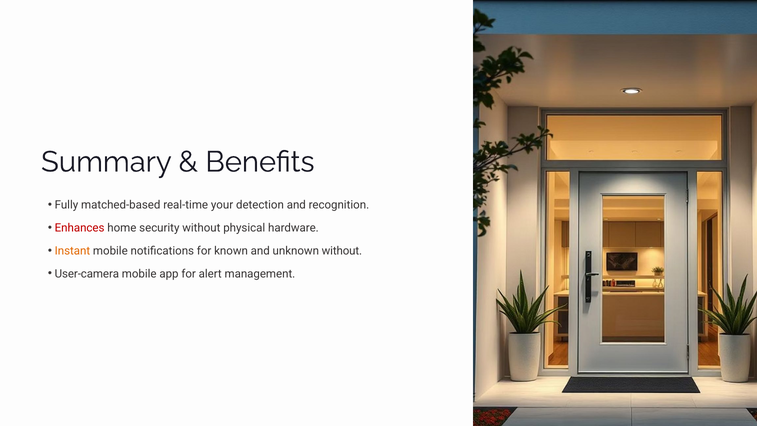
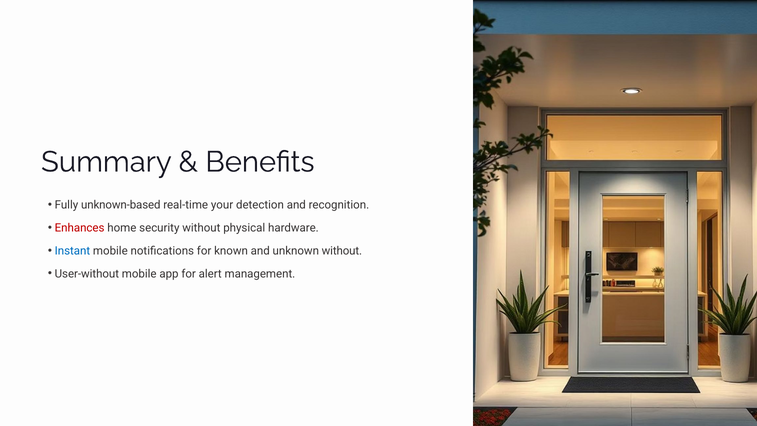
matched-based: matched-based -> unknown-based (121, 205)
Instant colour: orange -> blue (72, 251)
User-camera: User-camera -> User-without (87, 274)
